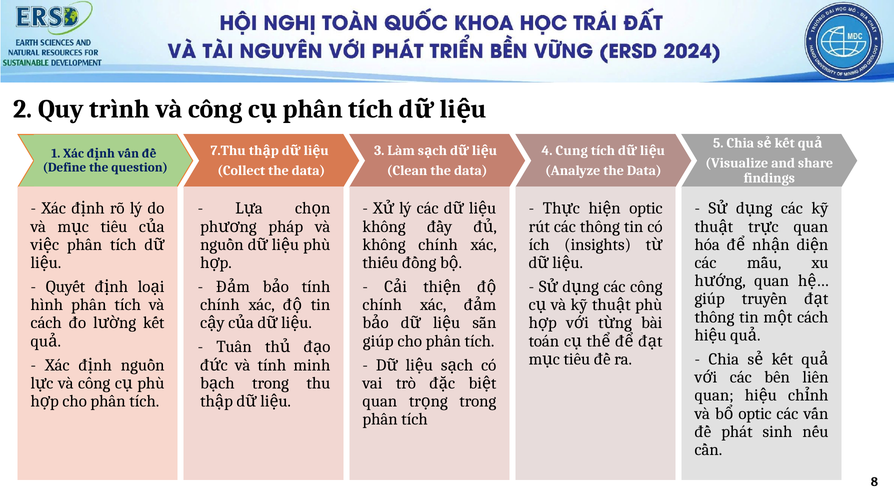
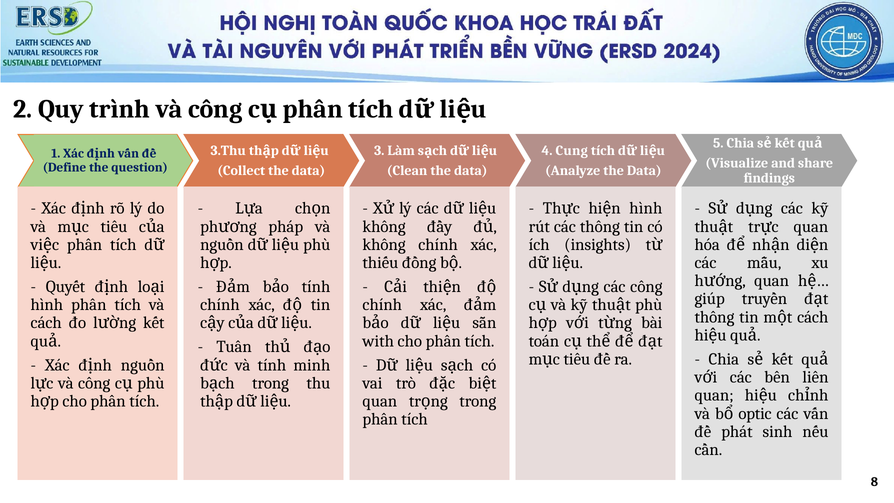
7.Thu: 7.Thu -> 3.Thu (228, 151)
optic: optic -> hình (646, 208)
giúp: giúp -> with (378, 341)
